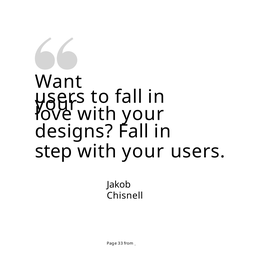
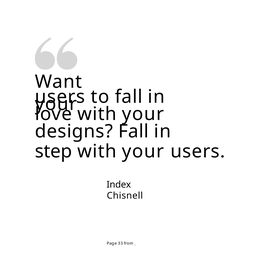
Jakob: Jakob -> Index (119, 185)
